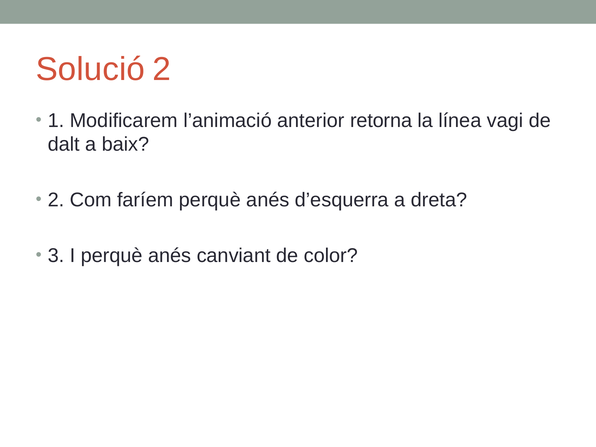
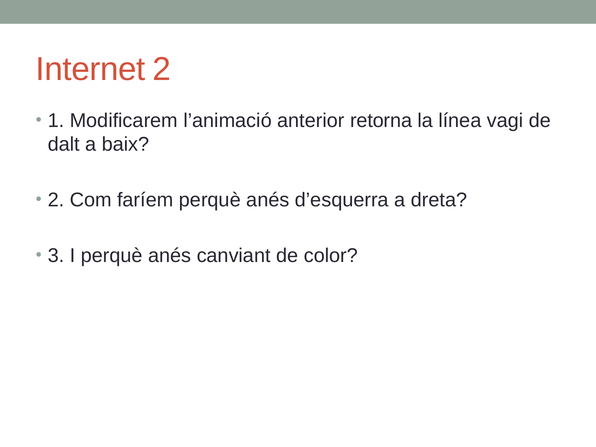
Solució: Solució -> Internet (91, 69)
